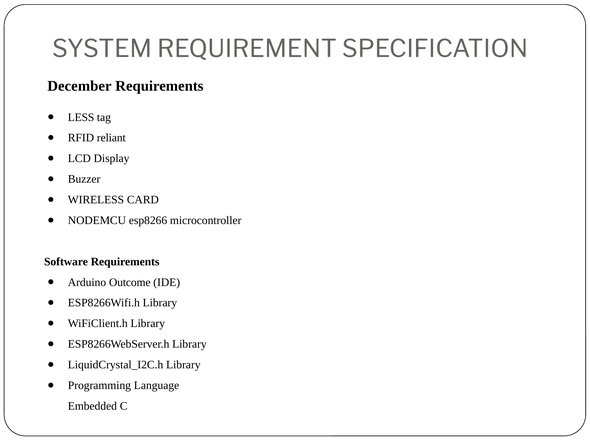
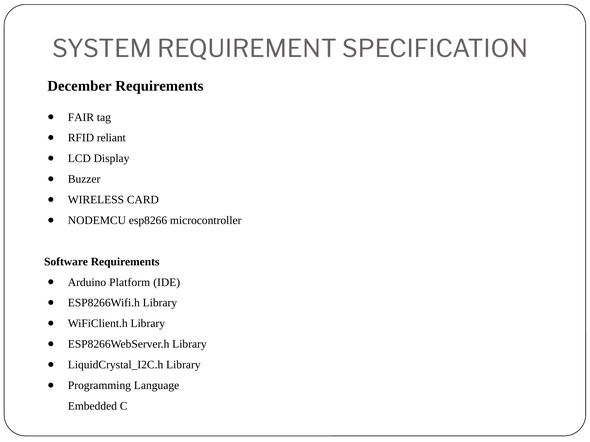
LESS: LESS -> FAIR (81, 117)
Outcome: Outcome -> Platform (130, 283)
